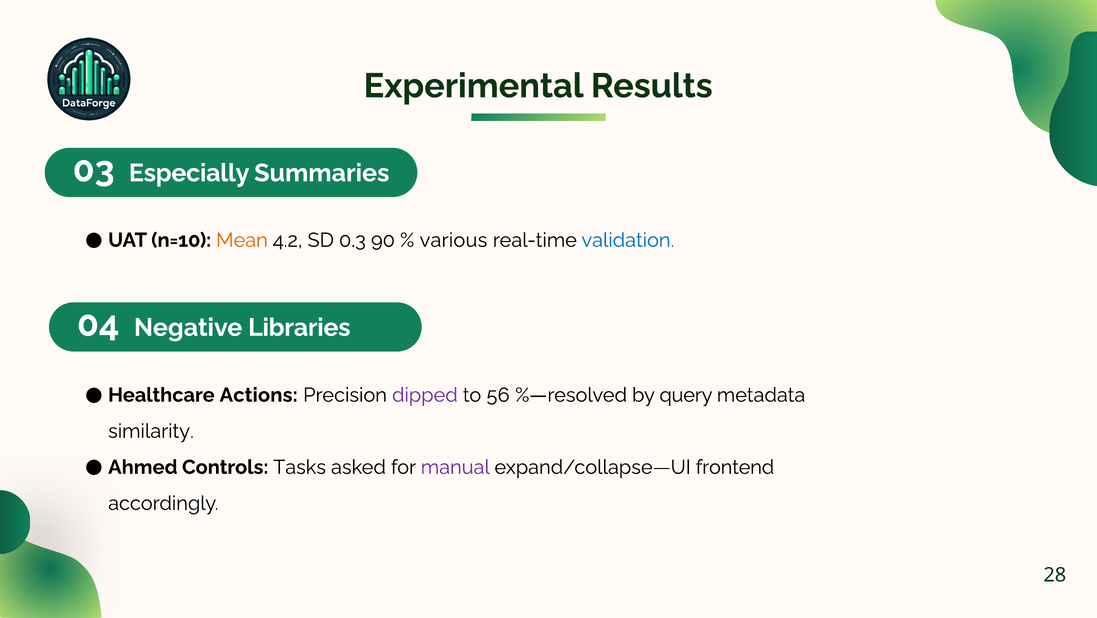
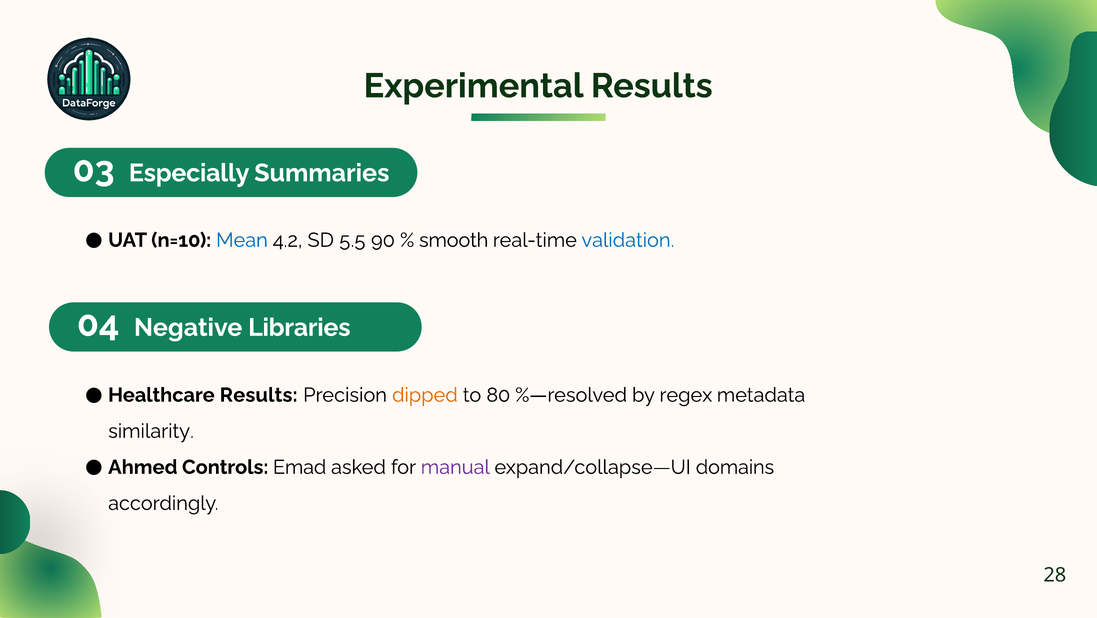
Mean colour: orange -> blue (242, 240)
0.3: 0.3 -> 5.5 (352, 240)
various: various -> smooth (454, 240)
Healthcare Actions: Actions -> Results (259, 395)
dipped colour: purple -> orange (425, 395)
56: 56 -> 80 (498, 395)
query: query -> regex (686, 395)
Tasks: Tasks -> Emad (300, 467)
frontend: frontend -> domains (735, 467)
